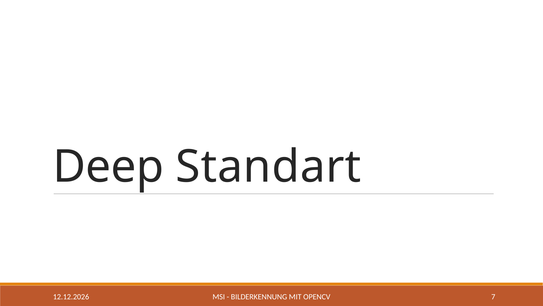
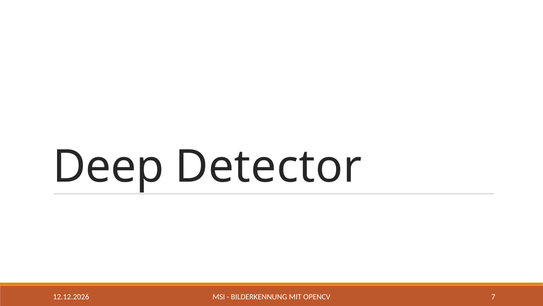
Standart: Standart -> Detector (268, 166)
